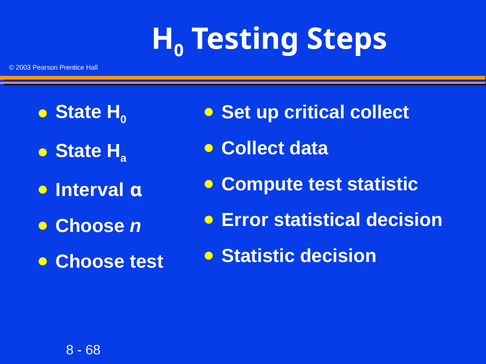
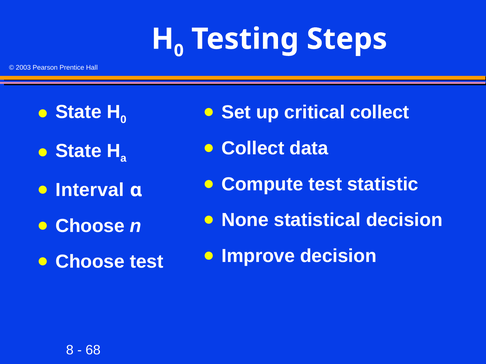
Error: Error -> None (245, 220)
Statistic: Statistic -> Improve (258, 256)
